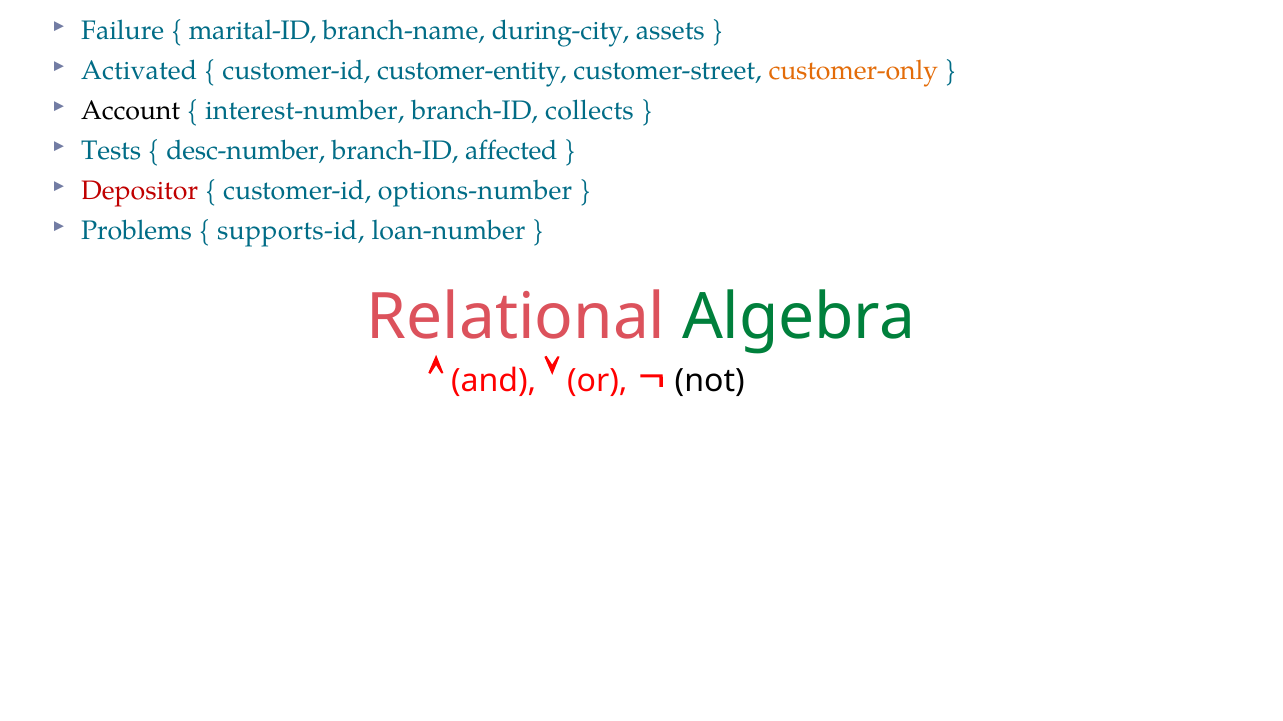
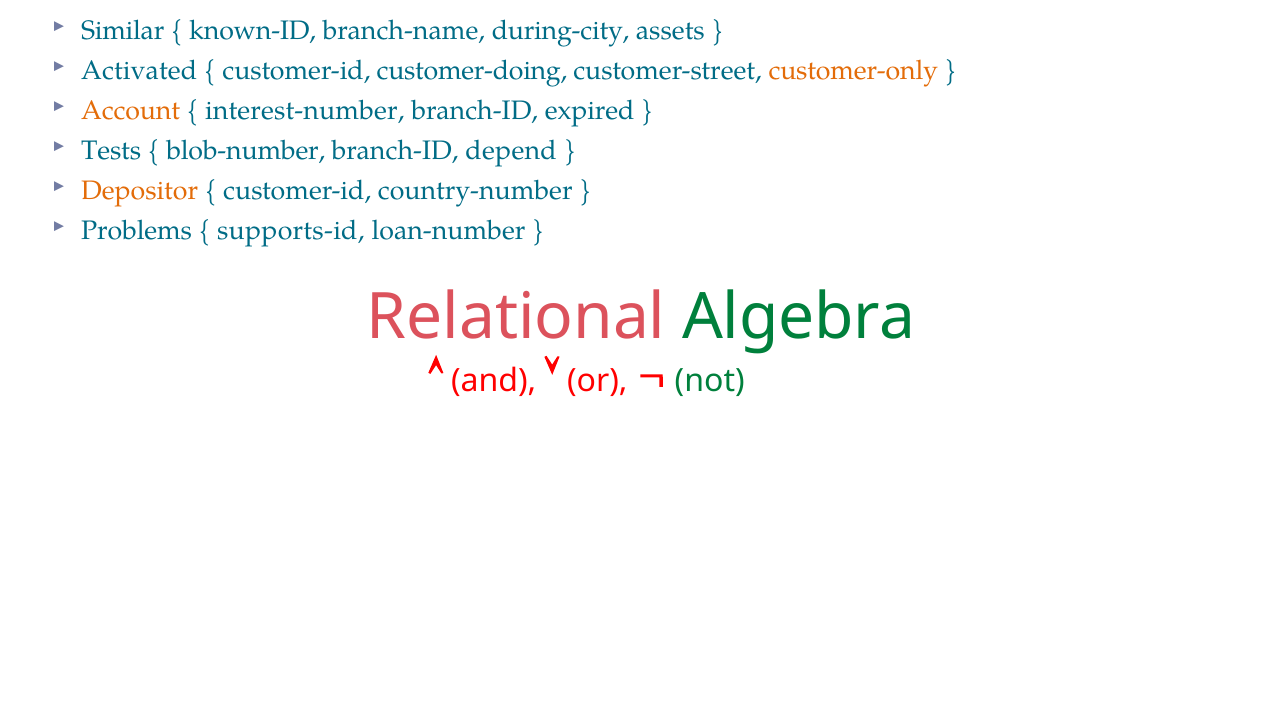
Failure: Failure -> Similar (123, 31)
marital-ID: marital-ID -> known-ID (253, 31)
customer-entity: customer-entity -> customer-doing (472, 71)
Account colour: black -> orange (131, 111)
collects: collects -> expired (590, 111)
desc-number: desc-number -> blob-number (246, 151)
affected: affected -> depend (511, 151)
Depositor colour: red -> orange (140, 191)
options-number: options-number -> country-number (475, 191)
not colour: black -> green (710, 382)
